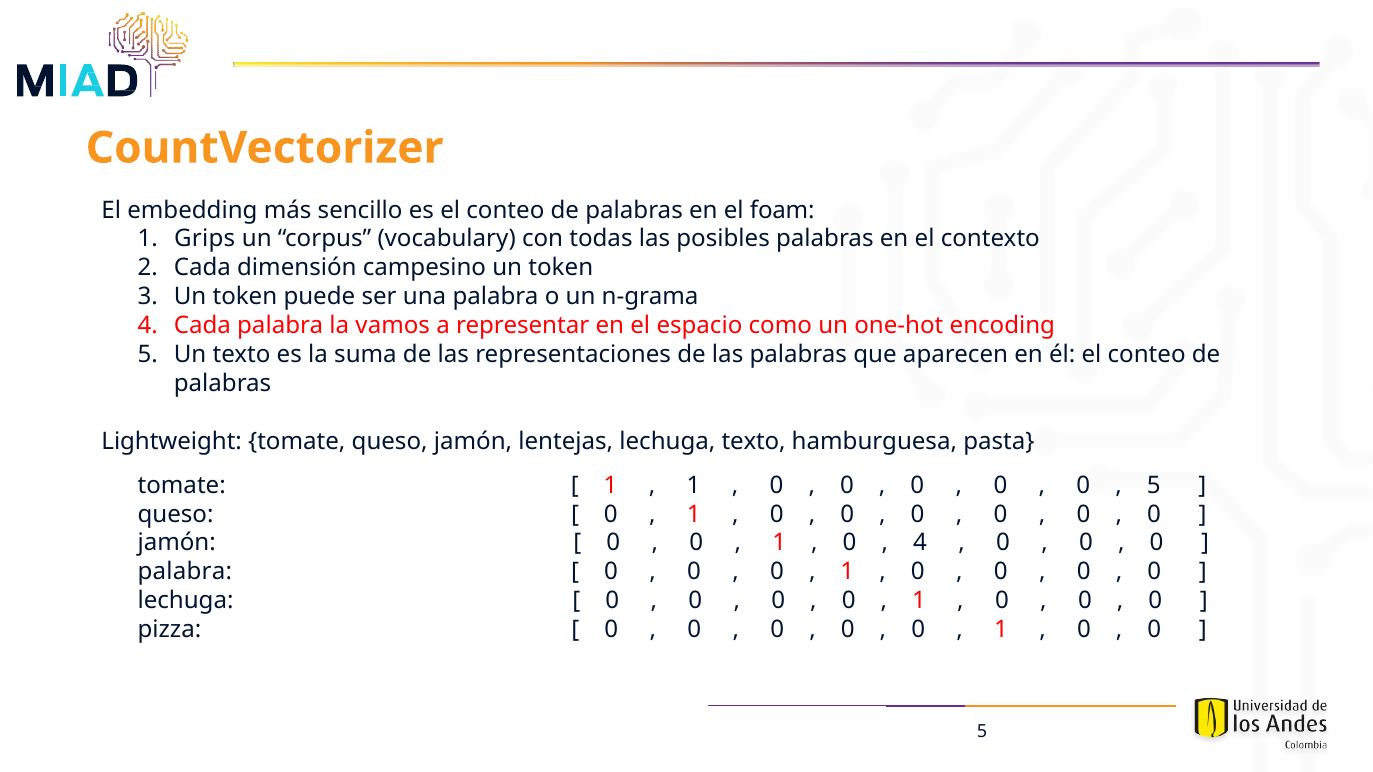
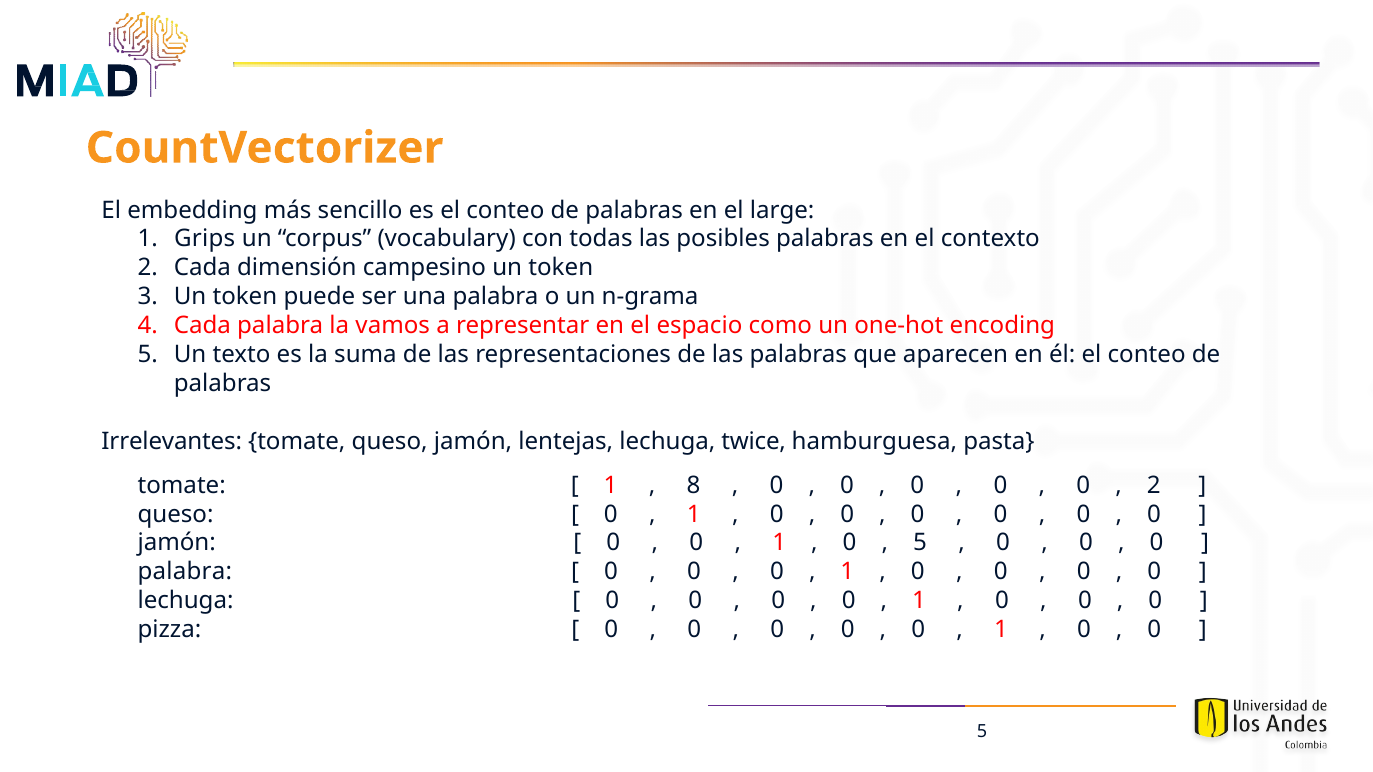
foam: foam -> large (782, 210)
Lightweight: Lightweight -> Irrelevantes (172, 442)
lechuga texto: texto -> twice (754, 442)
1: 1 -> 8 (694, 485)
5: 5 -> 2 (1154, 485)
4: 4 -> 5 (920, 543)
